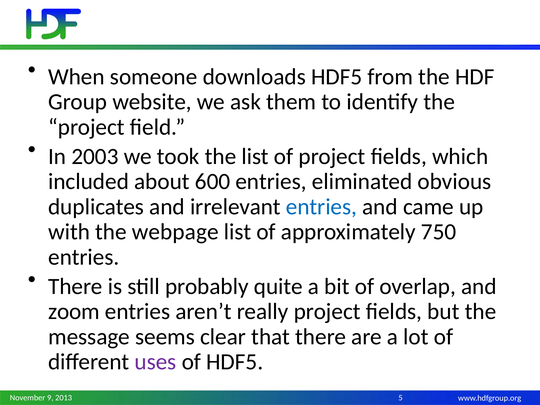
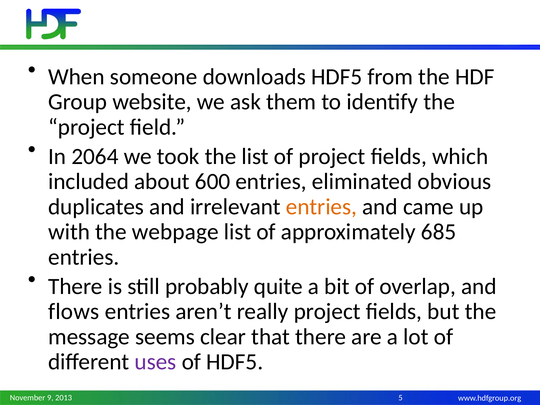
2003: 2003 -> 2064 (95, 156)
entries colour: blue -> orange (321, 207)
750: 750 -> 685 (439, 232)
zoom: zoom -> flows (74, 312)
